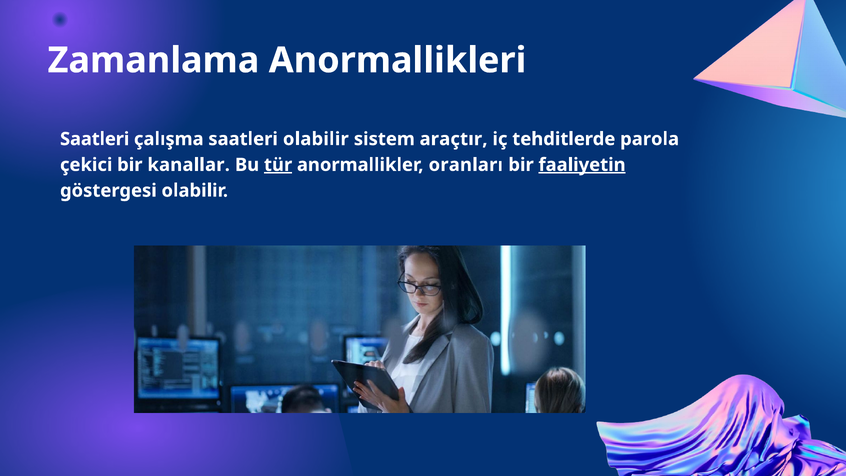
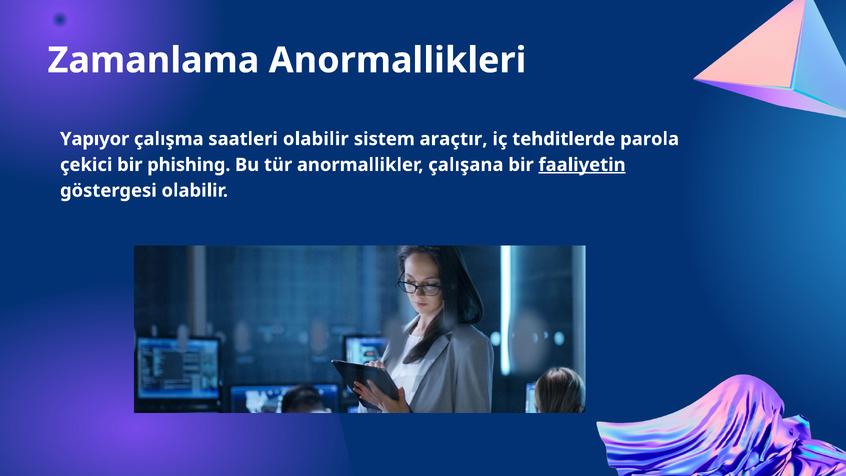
Saatleri: Saatleri -> Yapıyor (95, 139)
kanallar: kanallar -> phishing (189, 165)
tür underline: present -> none (278, 165)
oranları: oranları -> çalışana (466, 165)
